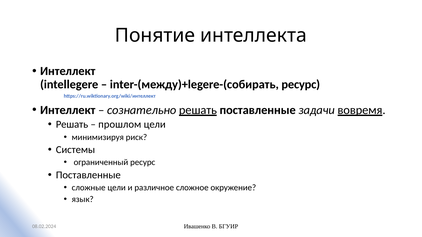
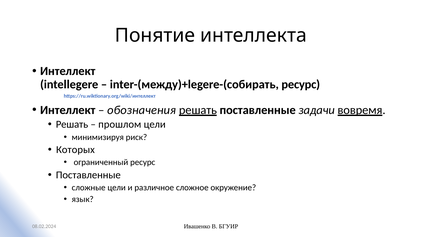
сознательно: сознательно -> обозначения (142, 110)
Системы: Системы -> Которых (75, 150)
